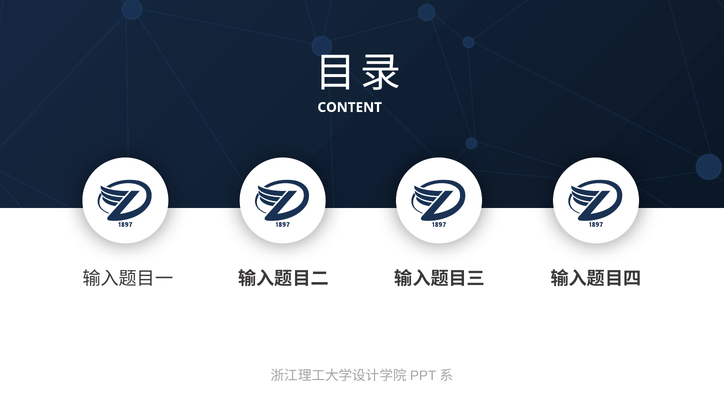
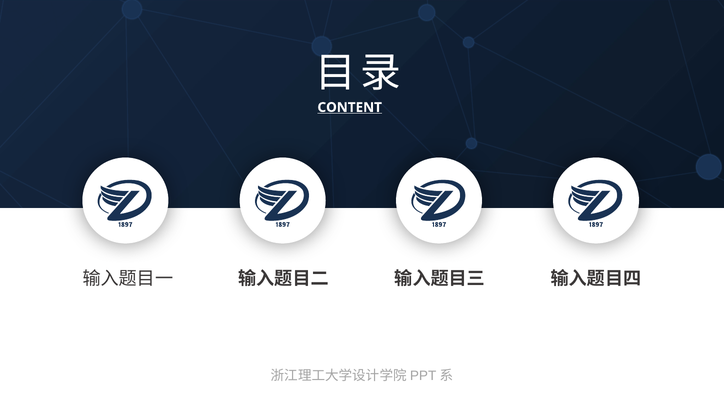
CONTENT underline: none -> present (350, 107)
